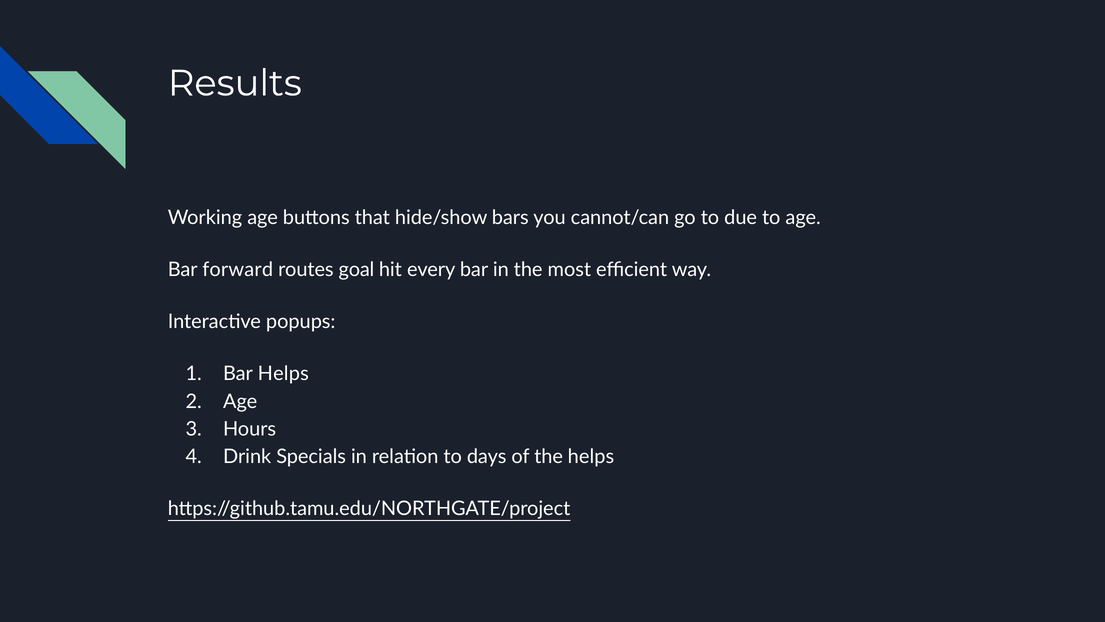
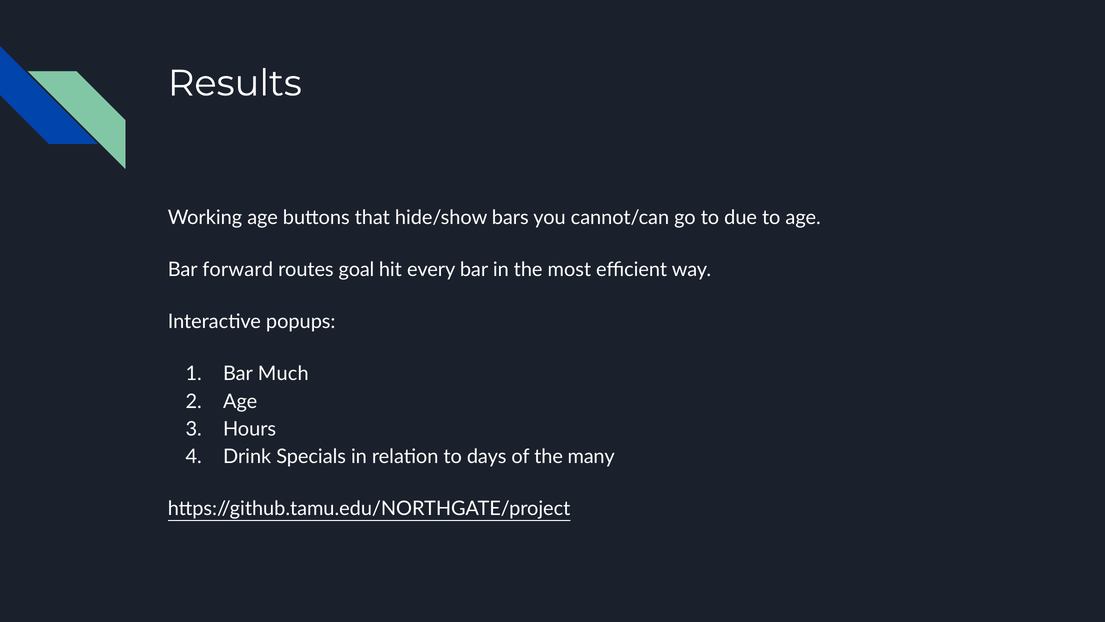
Bar Helps: Helps -> Much (283, 374)
the helps: helps -> many (591, 456)
